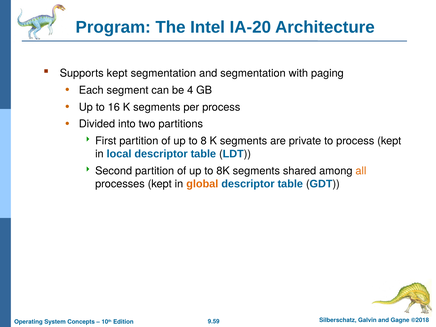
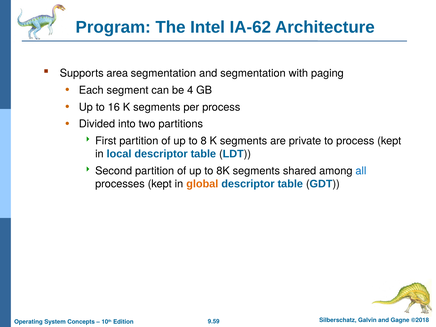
IA-20: IA-20 -> IA-62 (250, 27)
Supports kept: kept -> area (117, 73)
all colour: orange -> blue (361, 171)
